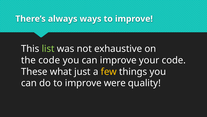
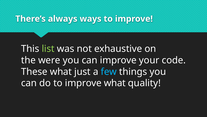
the code: code -> were (49, 60)
few colour: yellow -> light blue (109, 71)
improve were: were -> what (115, 83)
